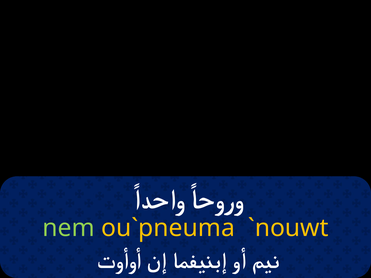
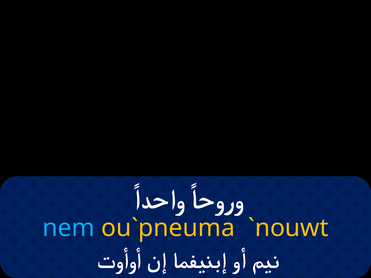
nem colour: light green -> light blue (68, 228)
